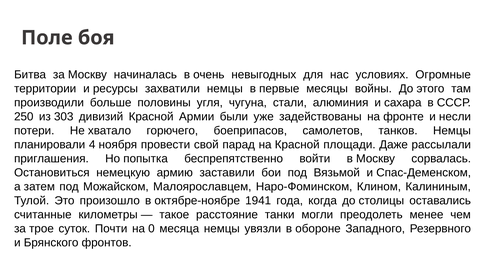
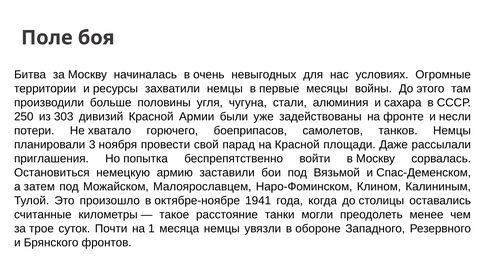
4: 4 -> 3 (92, 144)
0: 0 -> 1 (151, 228)
